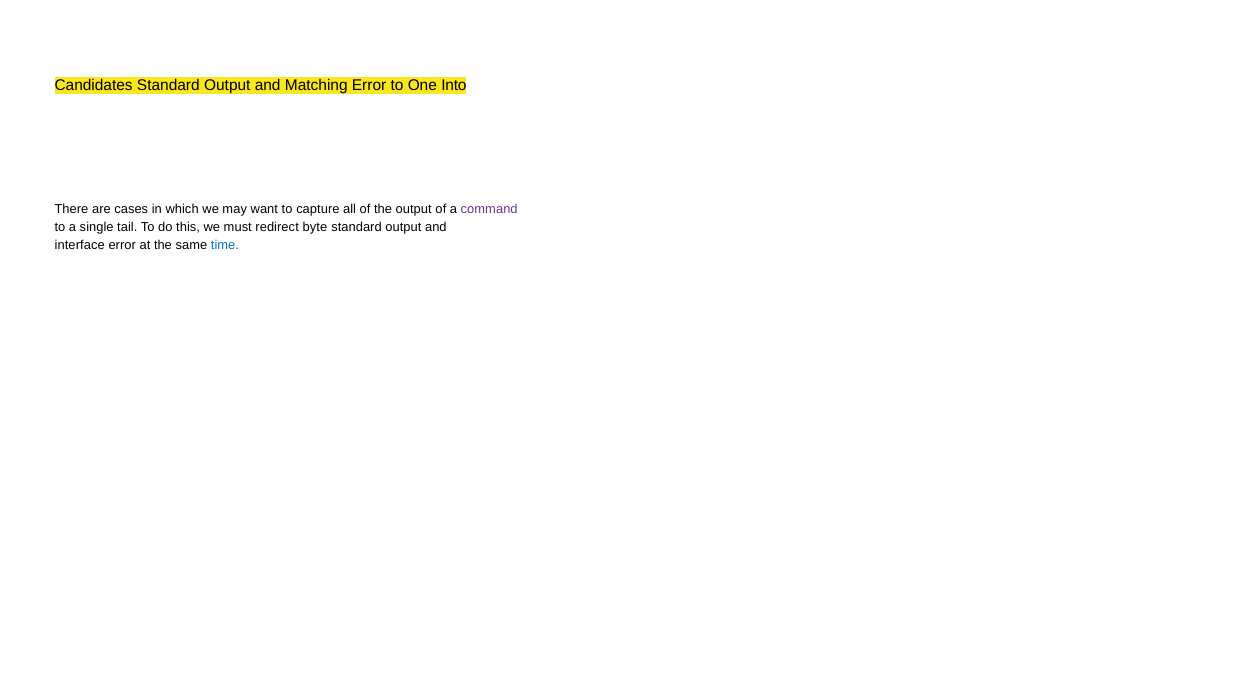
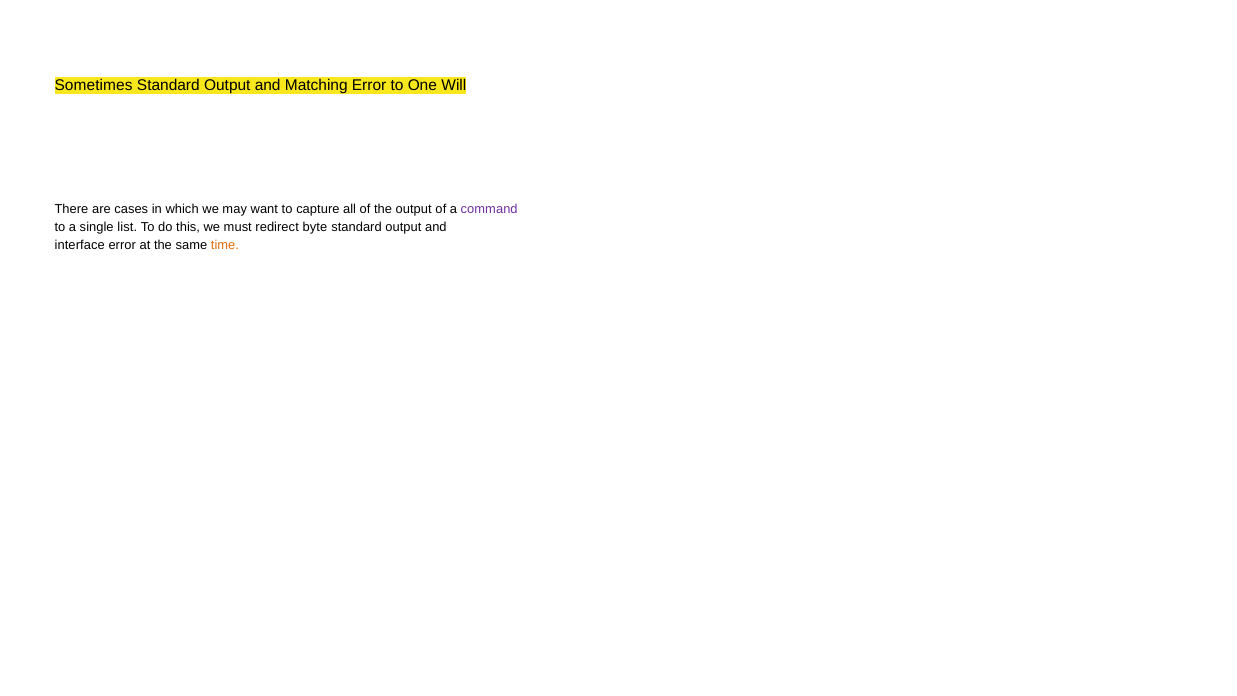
Candidates: Candidates -> Sometimes (94, 86)
Into: Into -> Will (454, 86)
tail: tail -> list (127, 227)
time colour: blue -> orange (225, 245)
